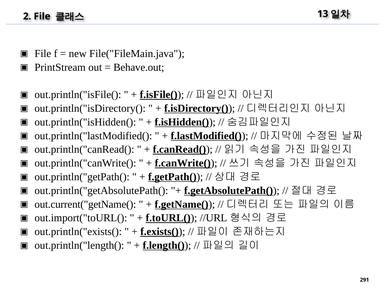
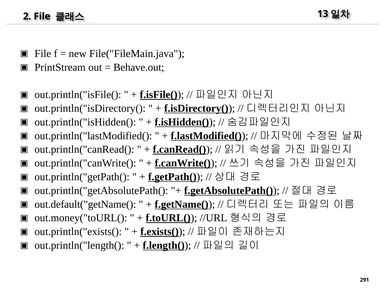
out.current("getName(: out.current("getName( -> out.default("getName( (85, 204)
out.import("toURL(: out.import("toURL( -> out.money("toURL( (81, 218)
